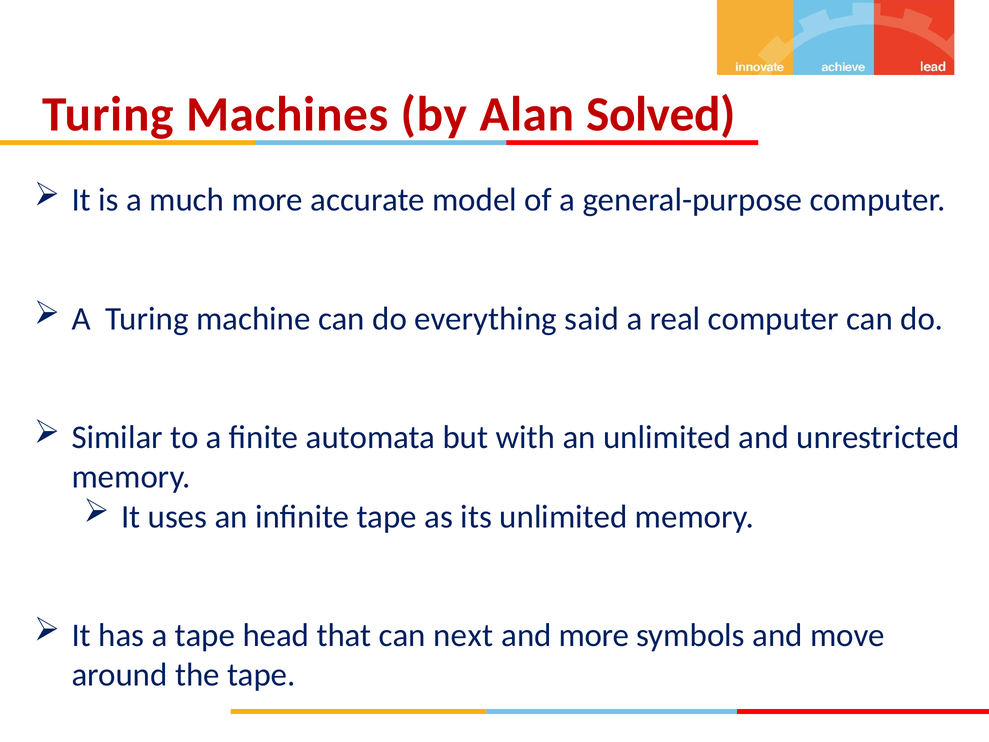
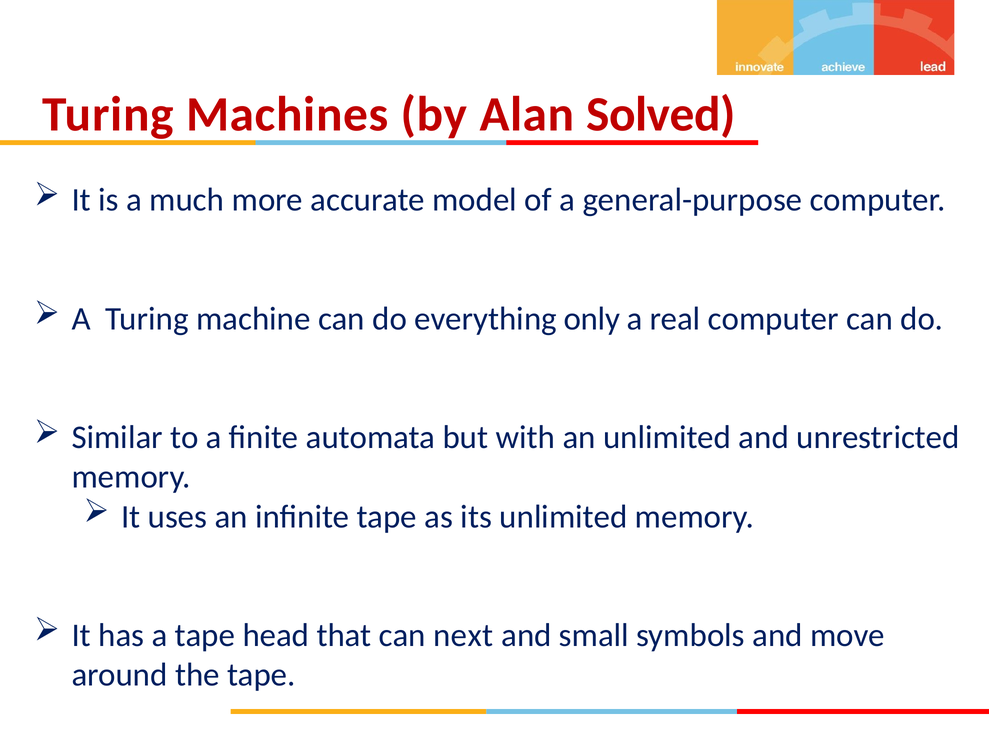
said: said -> only (592, 319)
and more: more -> small (594, 635)
